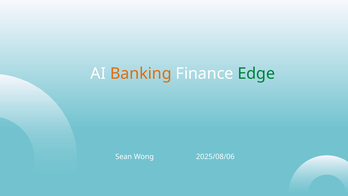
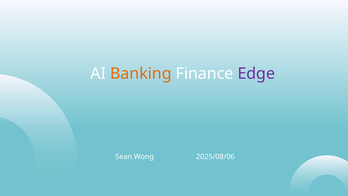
Edge colour: green -> purple (256, 73)
